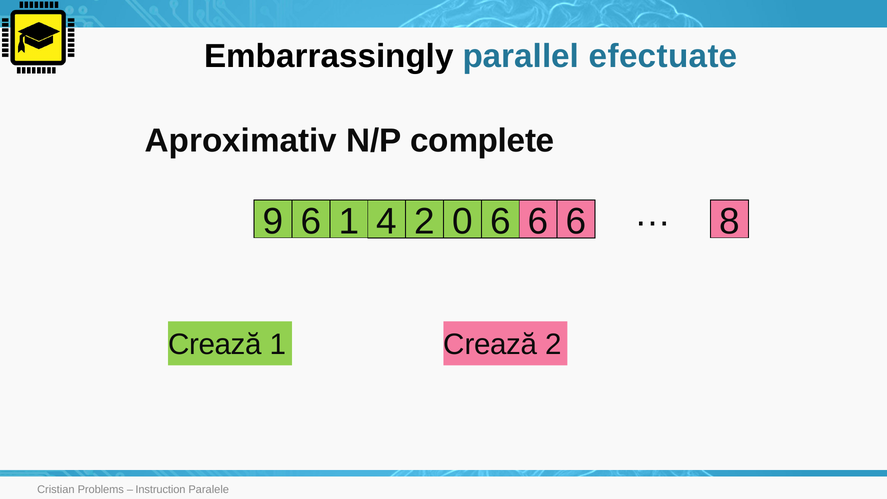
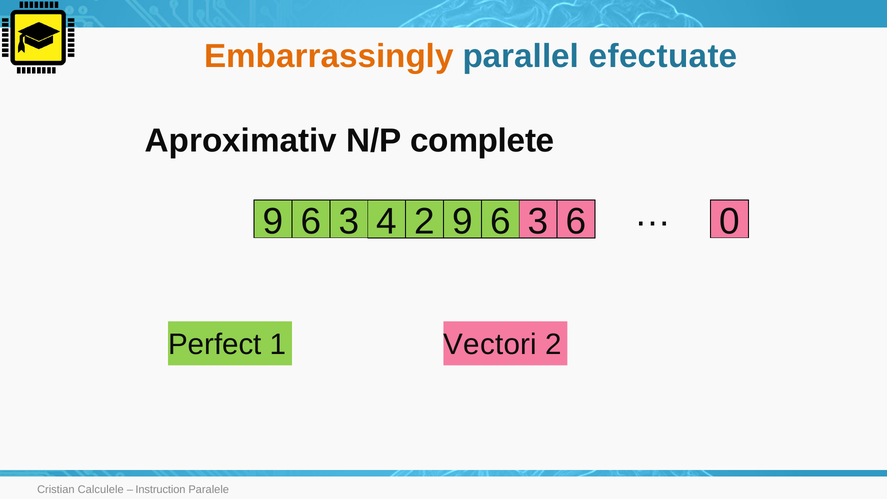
Embarrassingly colour: black -> orange (329, 56)
1: 1 -> 3 (349, 221)
2 0: 0 -> 9 (462, 221)
6: 6 -> 3 (538, 221)
8: 8 -> 0 (729, 221)
Crează: Crează -> Perfect (215, 344)
1 Crează: Crează -> Vectori (490, 344)
Problems: Problems -> Calculele (101, 490)
